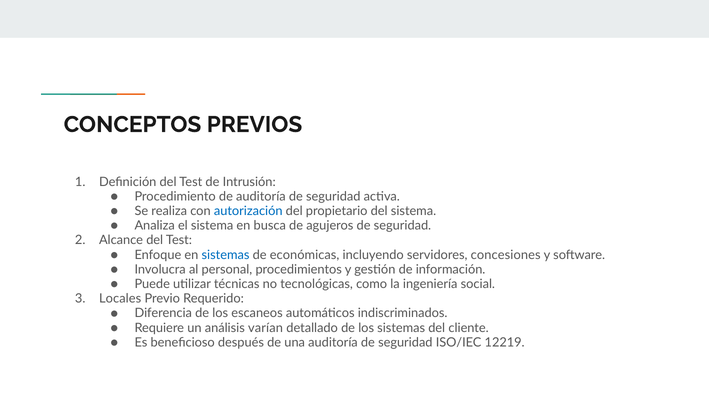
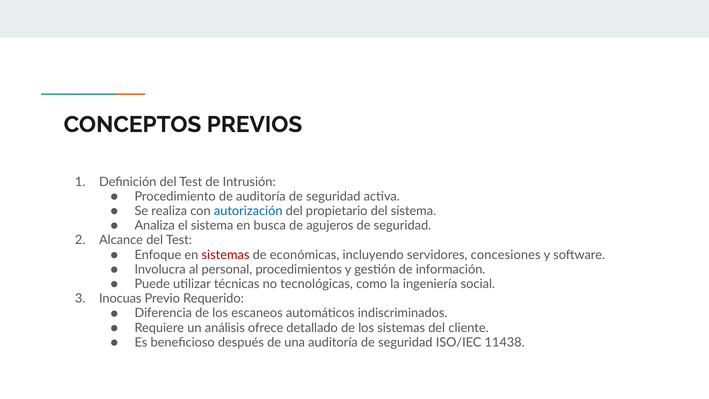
sistemas colour: blue -> red (226, 255)
Locales: Locales -> Inocuas (120, 298)
varían: varían -> ofrece (266, 328)
12219: 12219 -> 11438 (505, 342)
